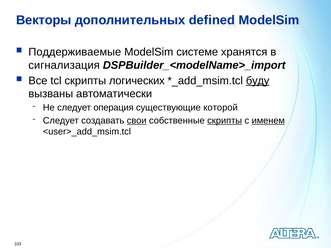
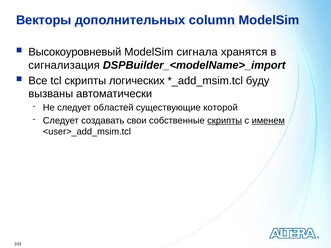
defined: defined -> column (212, 20)
Поддерживаемые: Поддерживаемые -> Высокоуровневый (75, 52)
системе: системе -> сигнала (197, 52)
буду underline: present -> none (258, 81)
операция: операция -> областей (114, 108)
свои underline: present -> none (137, 121)
